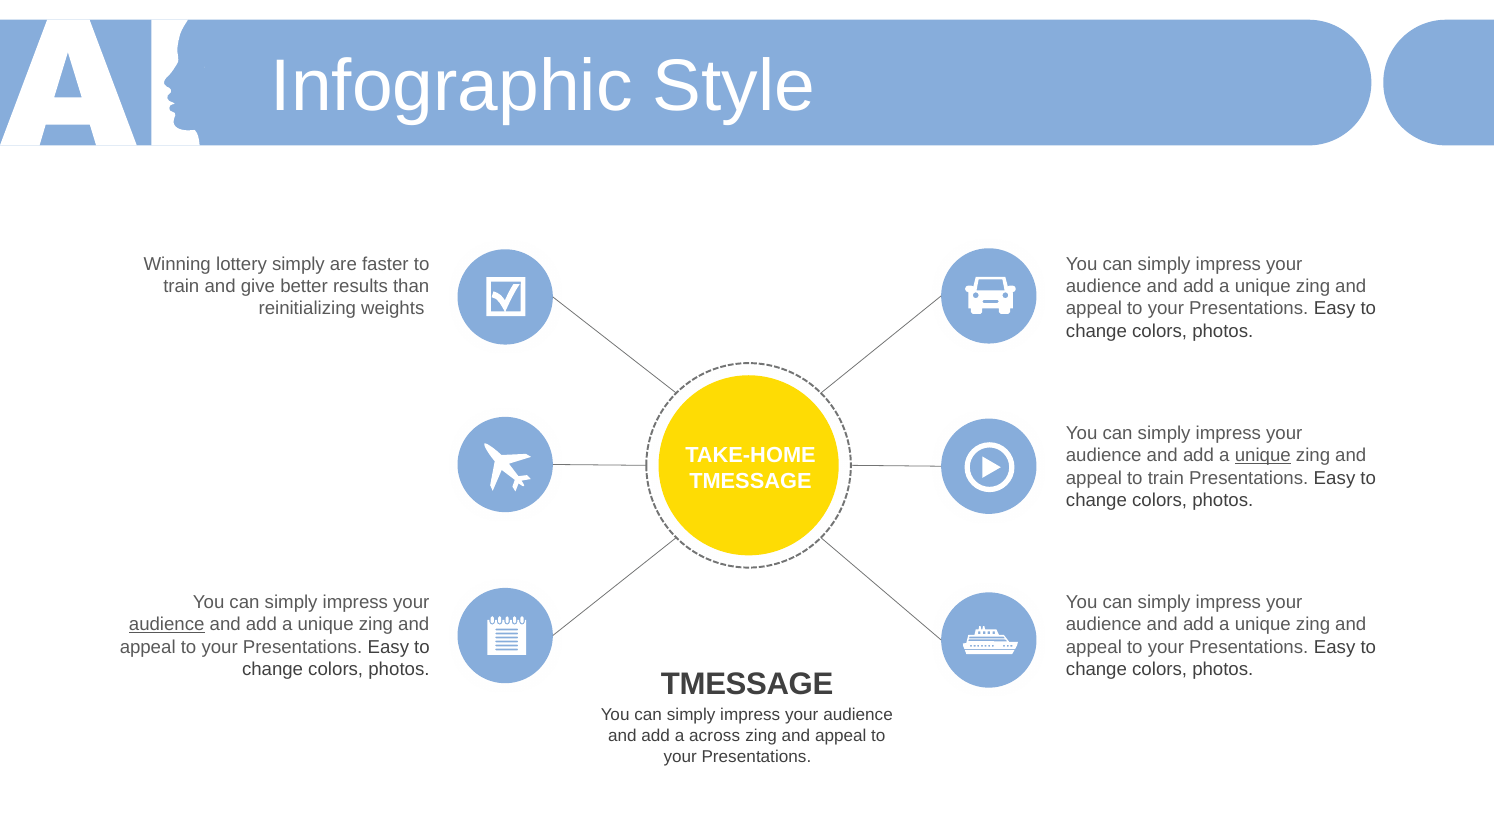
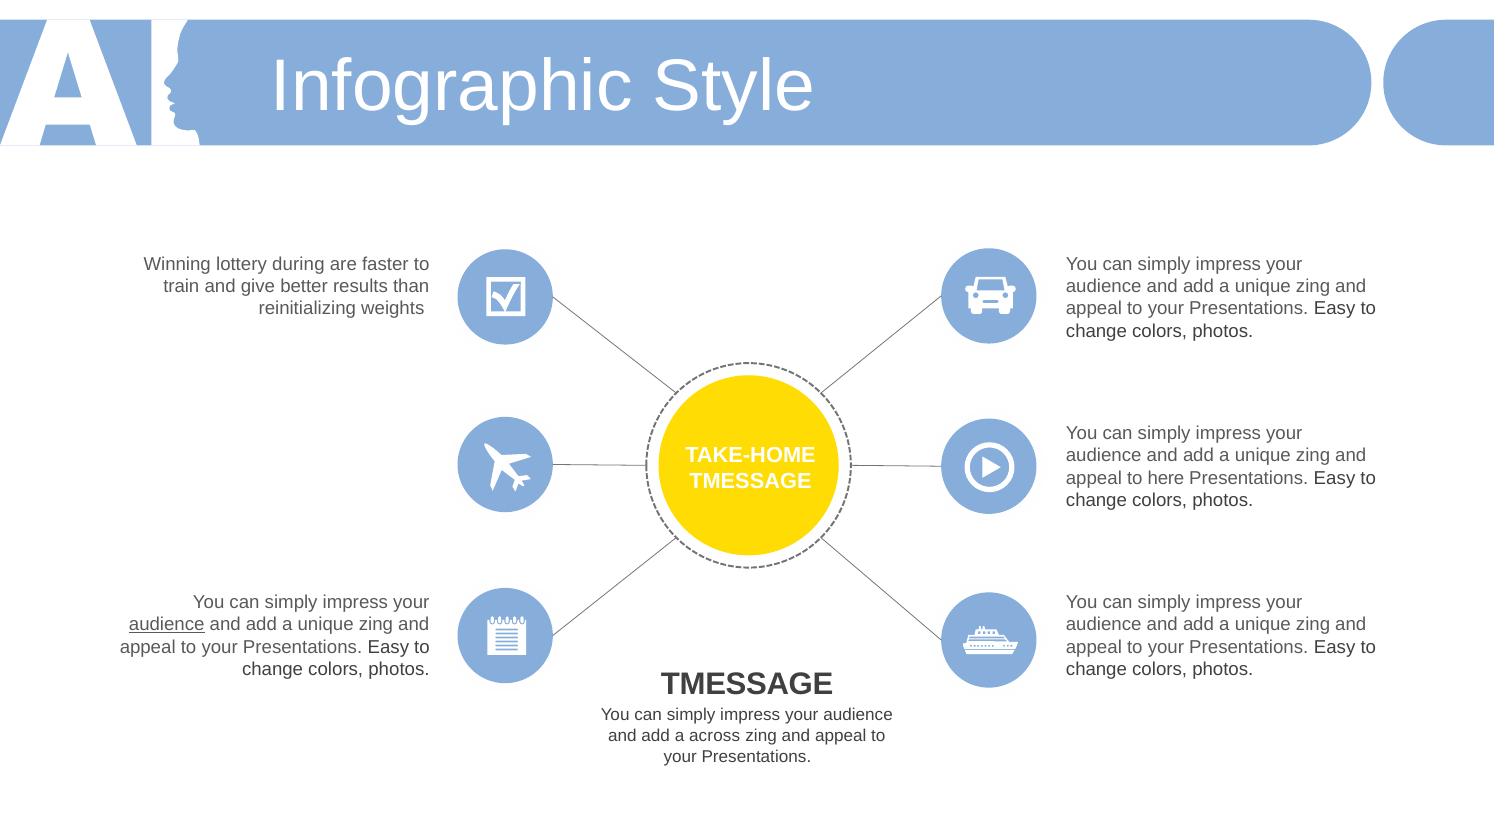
lottery simply: simply -> during (298, 264)
unique underline: present -> none (1263, 456)
appeal to train: train -> here (1166, 478)
